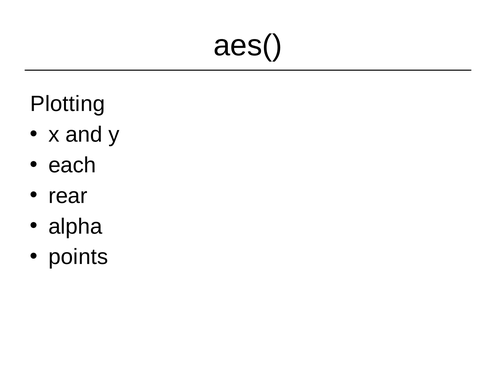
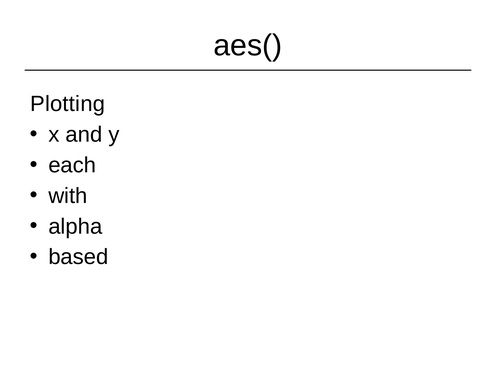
rear: rear -> with (68, 196)
points: points -> based (78, 257)
